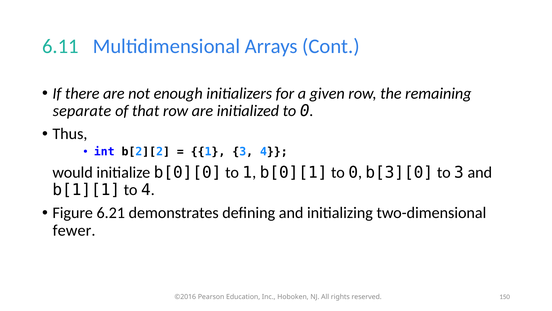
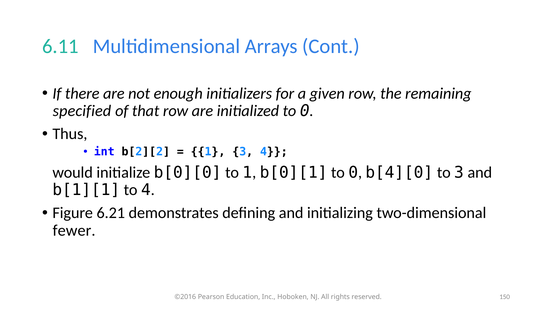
separate: separate -> specified (82, 111)
b[3][0: b[3][0 -> b[4][0 (400, 172)
